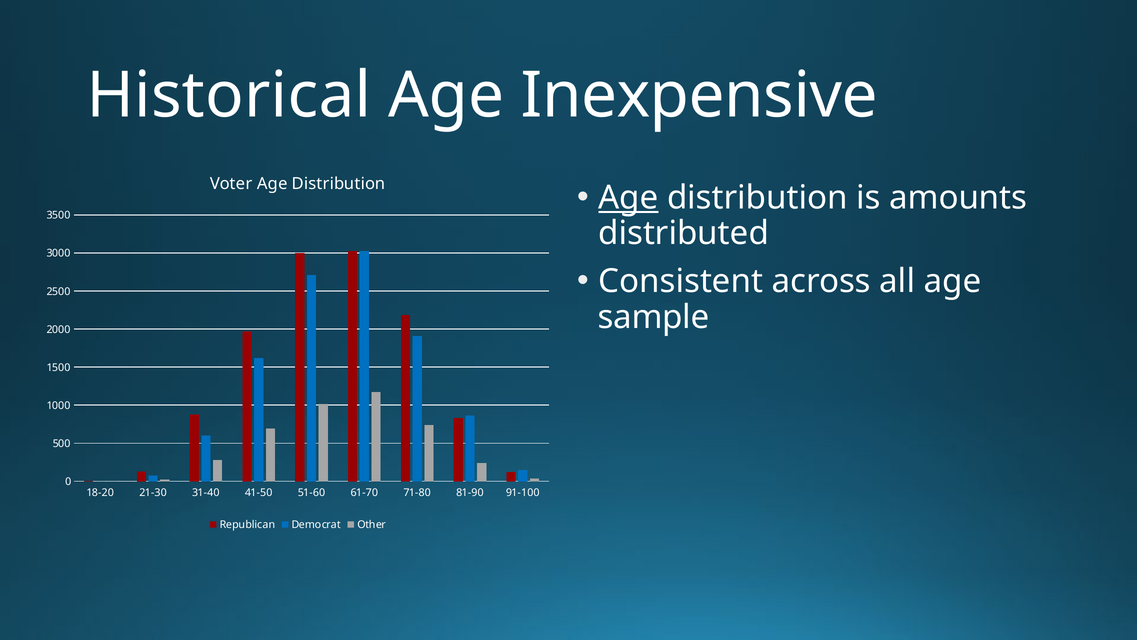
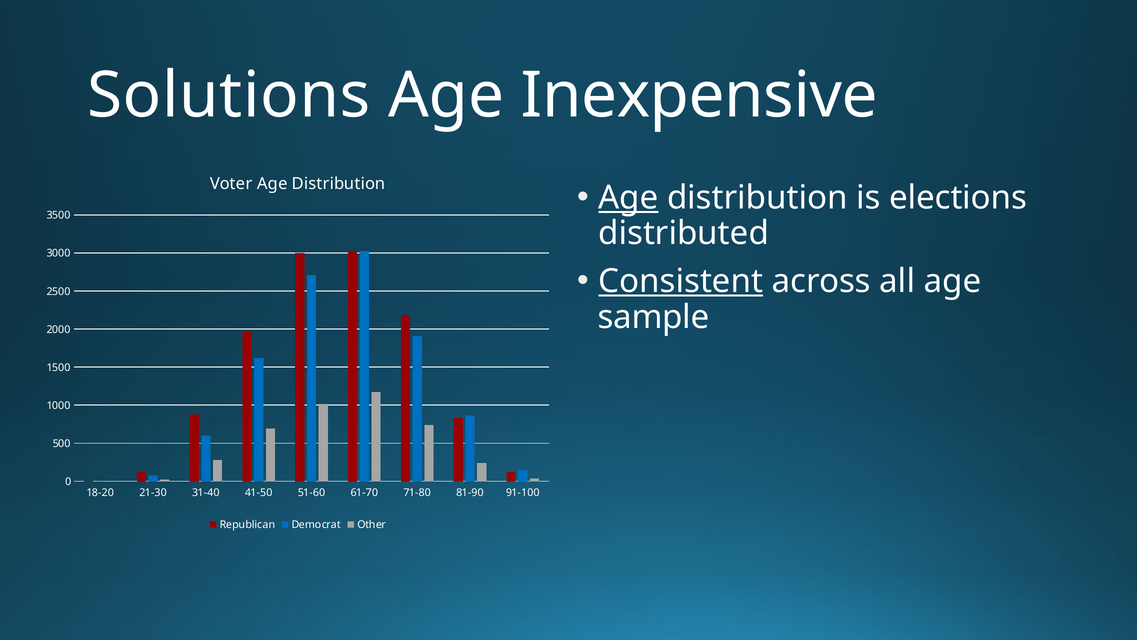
Historical: Historical -> Solutions (229, 95)
amounts: amounts -> elections (958, 198)
Consistent underline: none -> present (681, 281)
